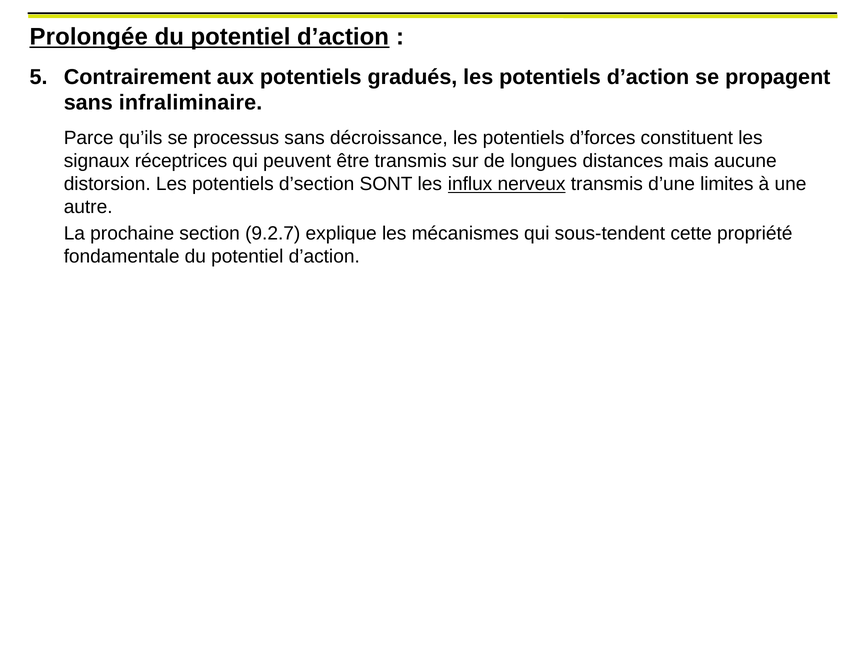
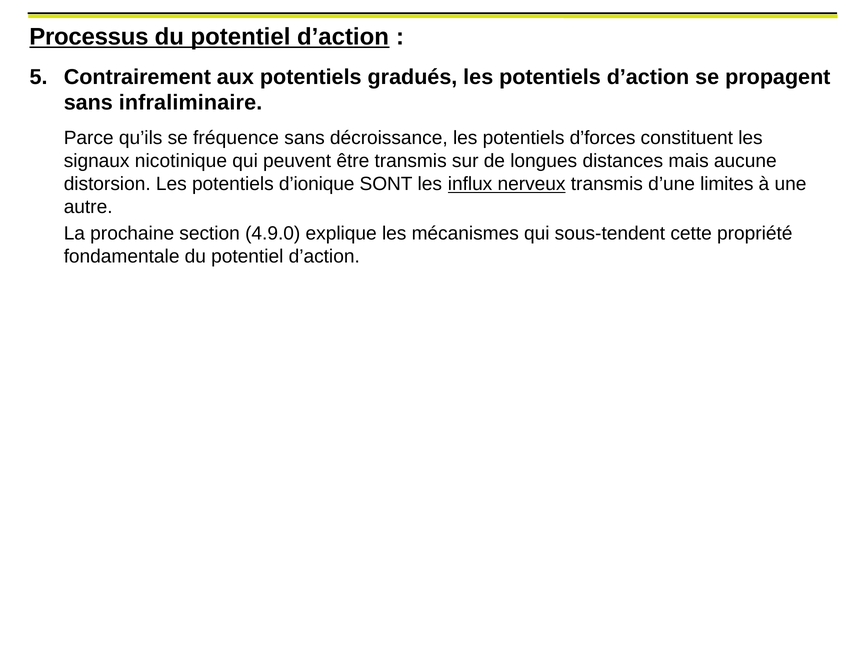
Prolongée: Prolongée -> Processus (89, 37)
processus: processus -> fréquence (236, 138)
réceptrices: réceptrices -> nicotinique (181, 161)
d’section: d’section -> d’ionique (317, 184)
9.2.7: 9.2.7 -> 4.9.0 (273, 233)
